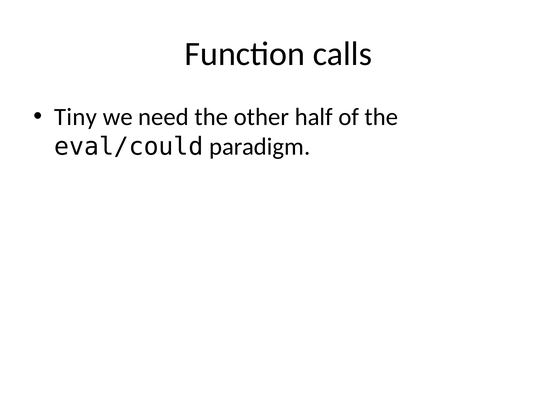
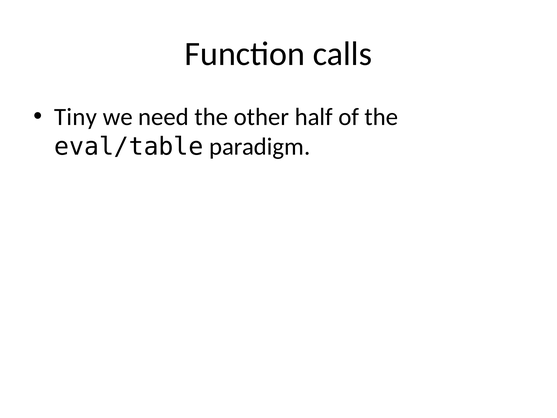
eval/could: eval/could -> eval/table (129, 147)
